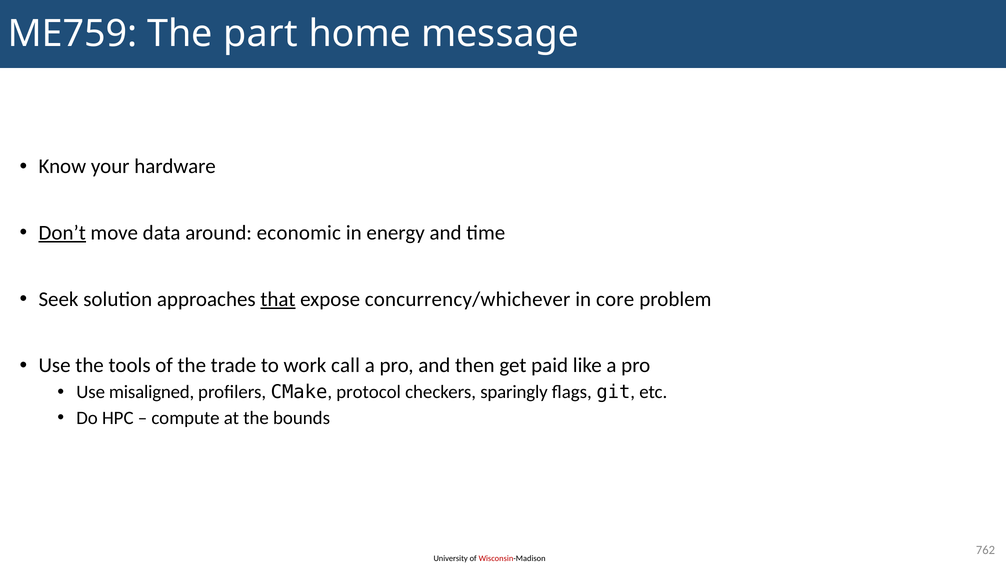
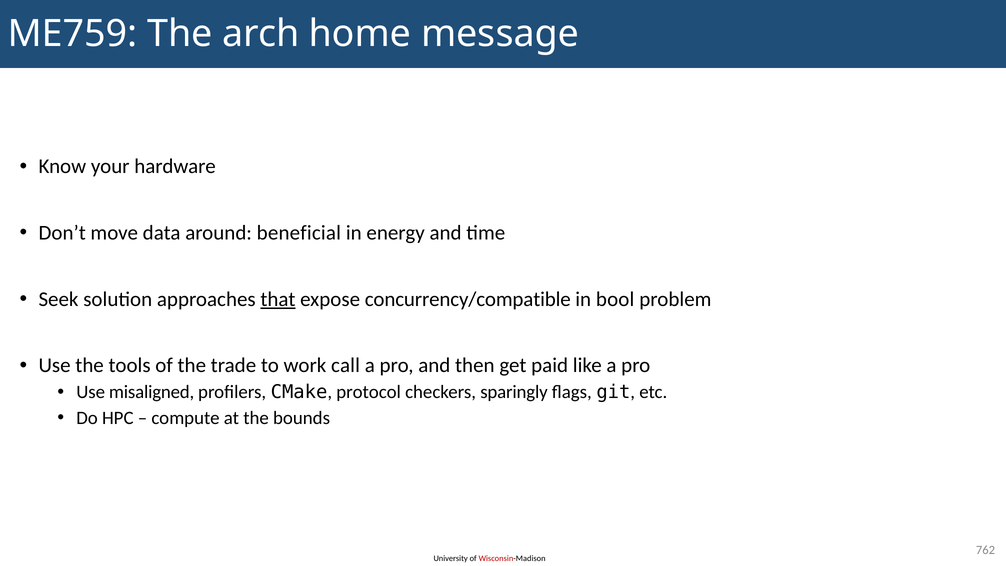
part: part -> arch (261, 34)
Don’t underline: present -> none (62, 233)
economic: economic -> beneficial (299, 233)
concurrency/whichever: concurrency/whichever -> concurrency/compatible (468, 299)
core: core -> bool (615, 299)
